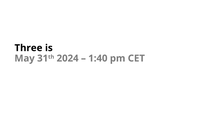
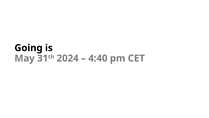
Three: Three -> Going (28, 48)
1:40: 1:40 -> 4:40 (98, 58)
